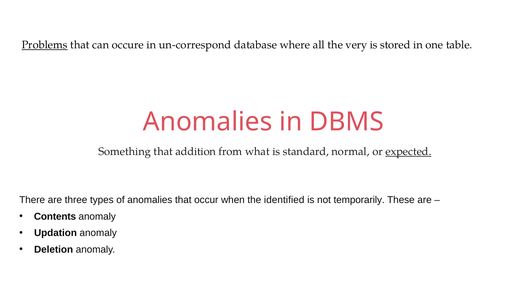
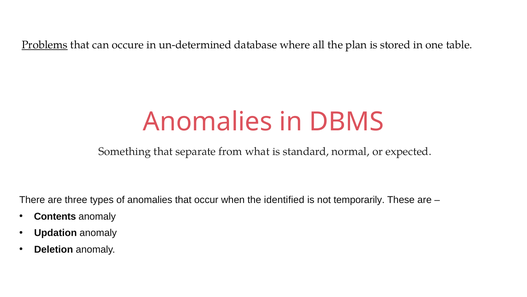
un-correspond: un-correspond -> un-determined (195, 45)
very: very -> plan (356, 45)
addition: addition -> separate (196, 151)
expected underline: present -> none (408, 151)
